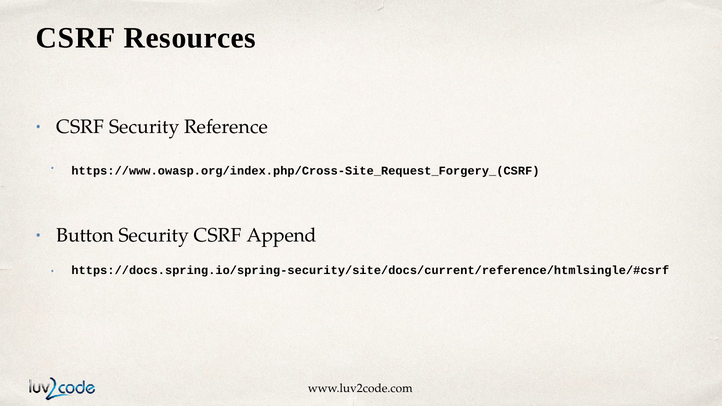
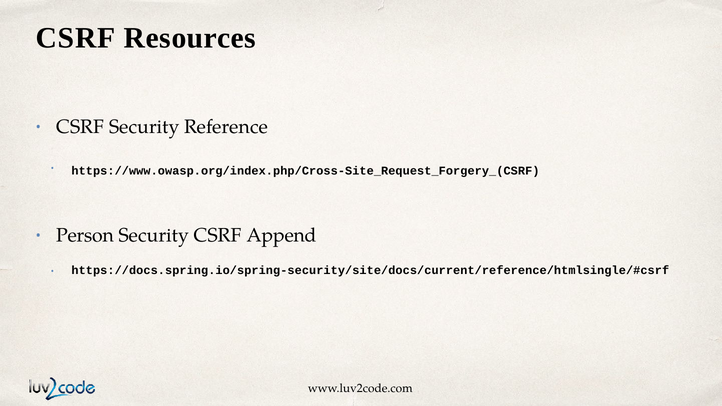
Button: Button -> Person (85, 235)
